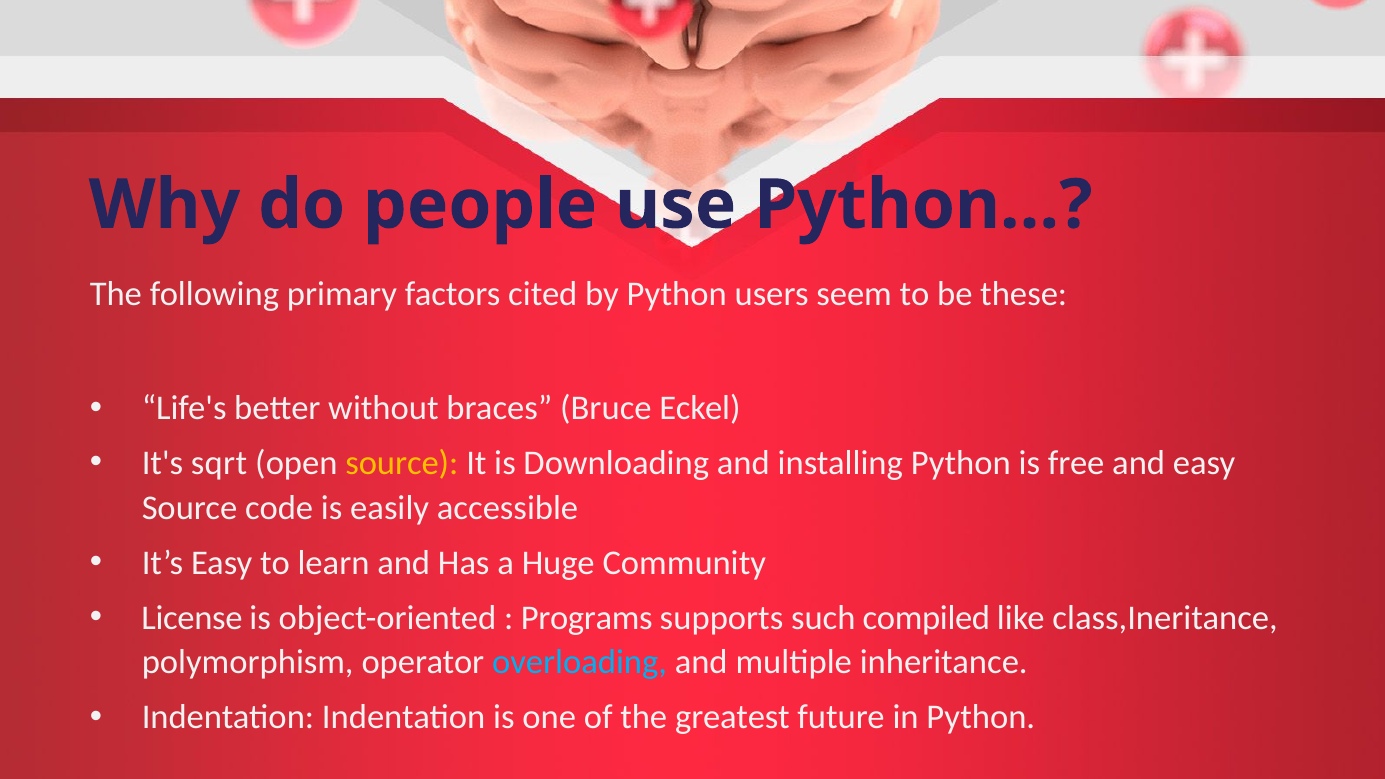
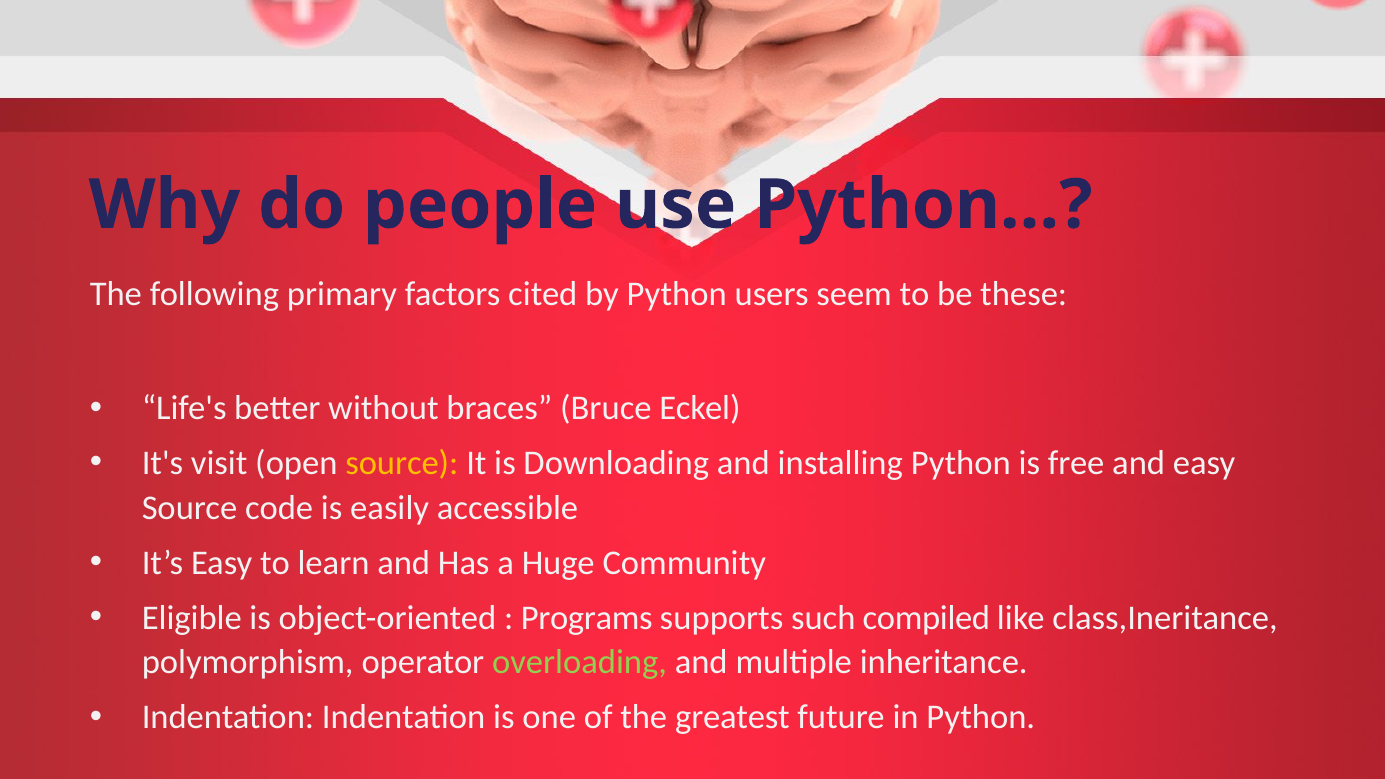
sqrt: sqrt -> visit (219, 463)
License: License -> Eligible (192, 618)
overloading colour: light blue -> light green (580, 663)
